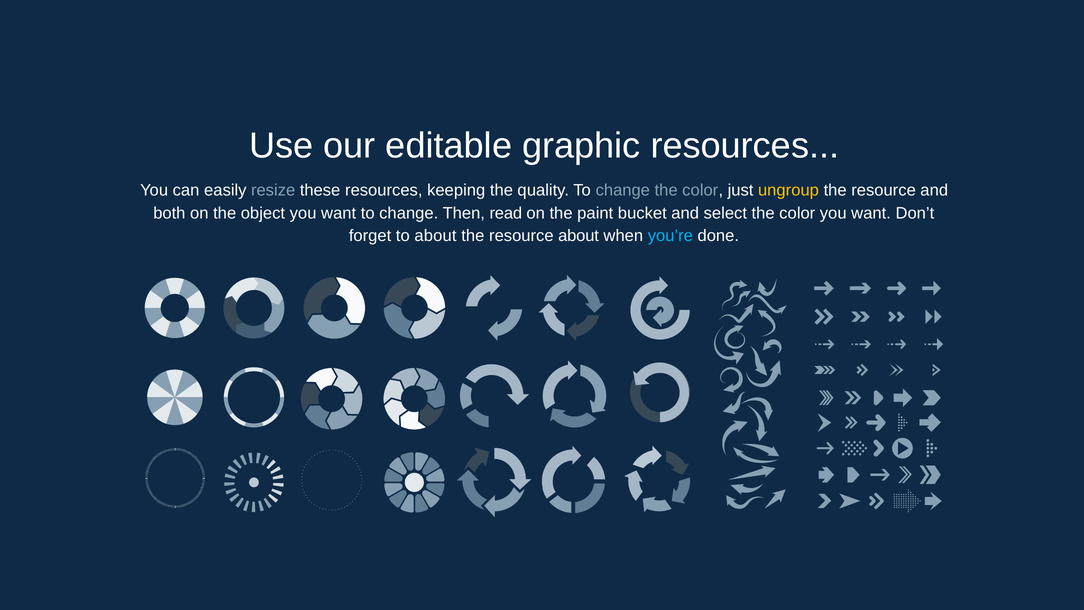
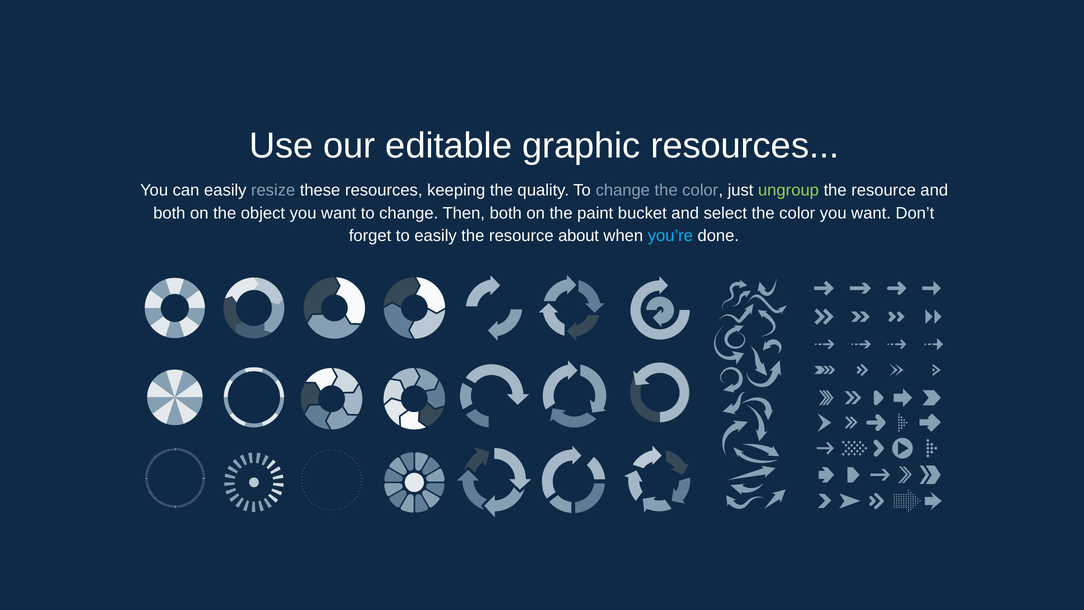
ungroup colour: yellow -> light green (788, 190)
Then read: read -> both (506, 213)
to about: about -> easily (436, 236)
